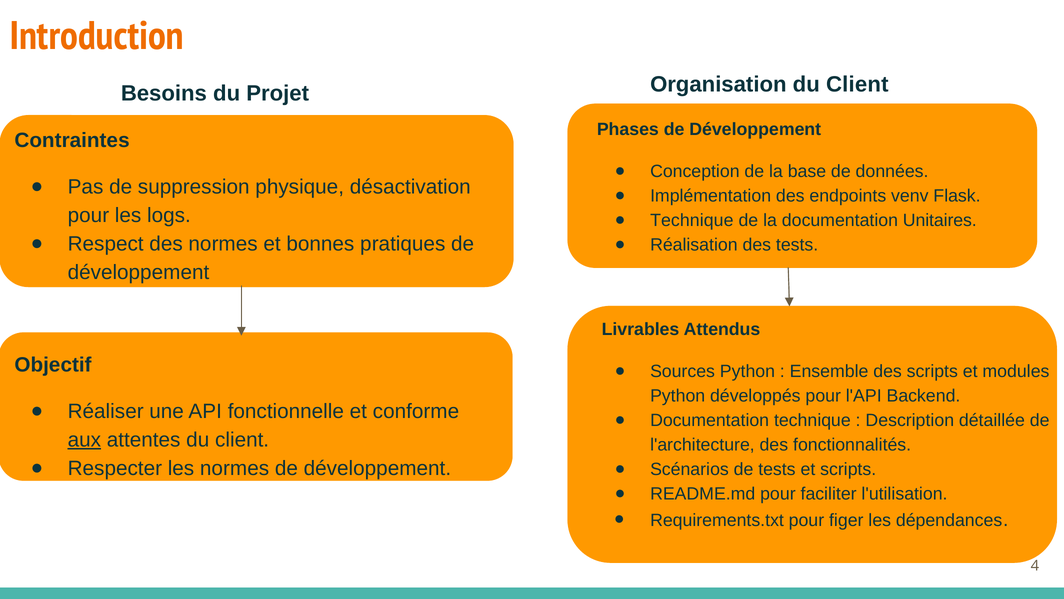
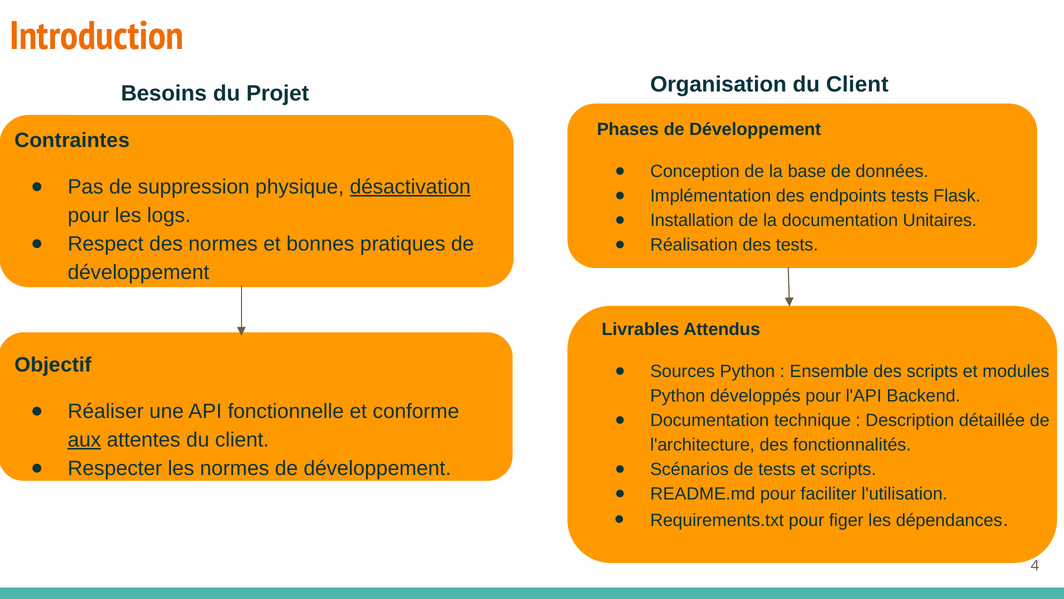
désactivation underline: none -> present (410, 187)
endpoints venv: venv -> tests (910, 196)
Technique: Technique -> Installation (692, 220)
